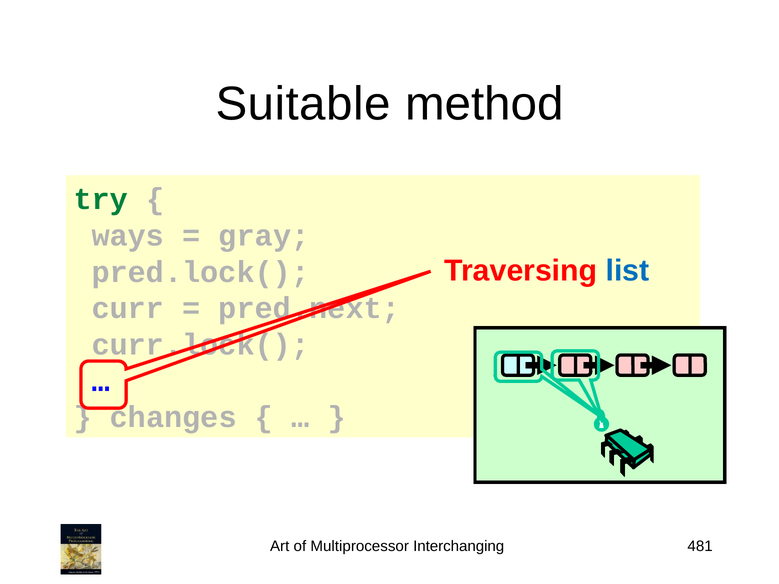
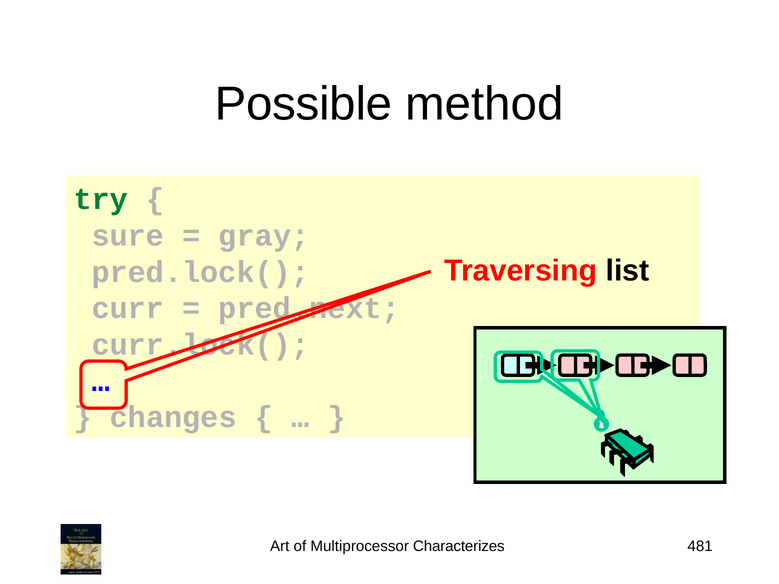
Suitable: Suitable -> Possible (304, 104)
ways: ways -> sure (128, 236)
list colour: blue -> black (627, 271)
Interchanging: Interchanging -> Characterizes (459, 546)
